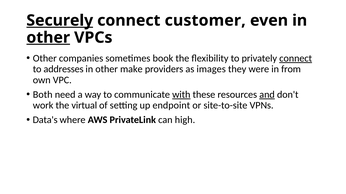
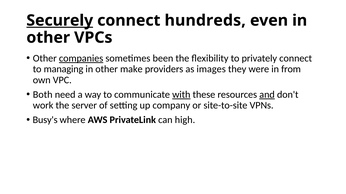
customer: customer -> hundreds (205, 20)
other underline: present -> none (48, 38)
companies underline: none -> present (81, 58)
book: book -> been (163, 58)
connect underline: present -> none (296, 58)
addresses: addresses -> managing (64, 69)
virtual: virtual -> server (84, 106)
endpoint: endpoint -> company (171, 106)
Data's: Data's -> Busy's (45, 120)
